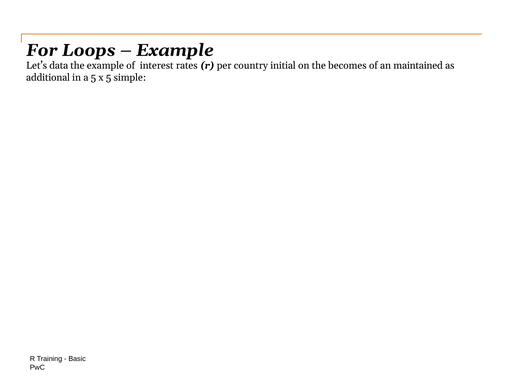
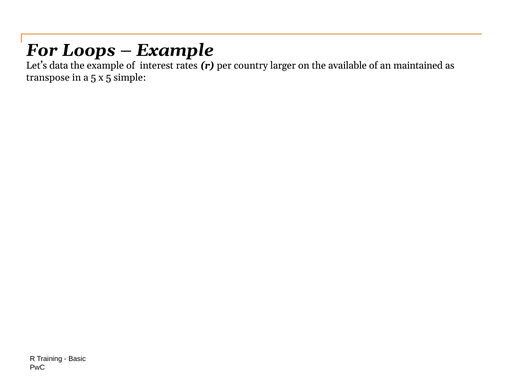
initial: initial -> larger (283, 65)
becomes: becomes -> available (347, 65)
additional: additional -> transpose (48, 77)
